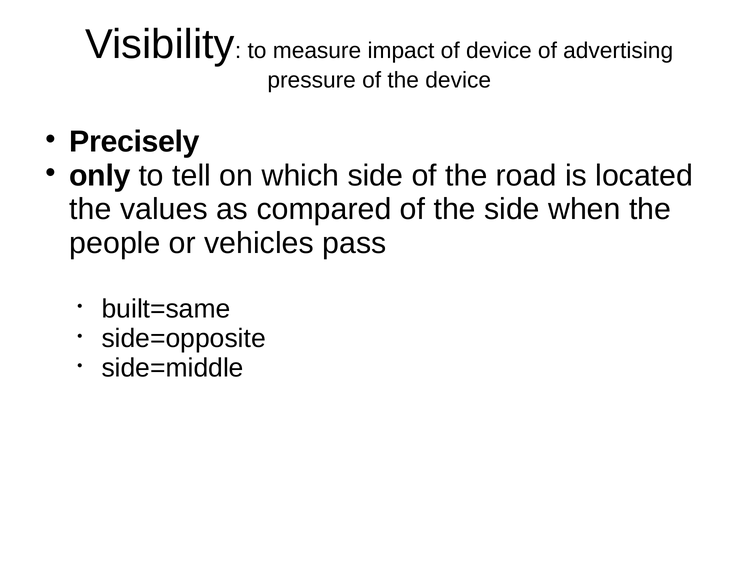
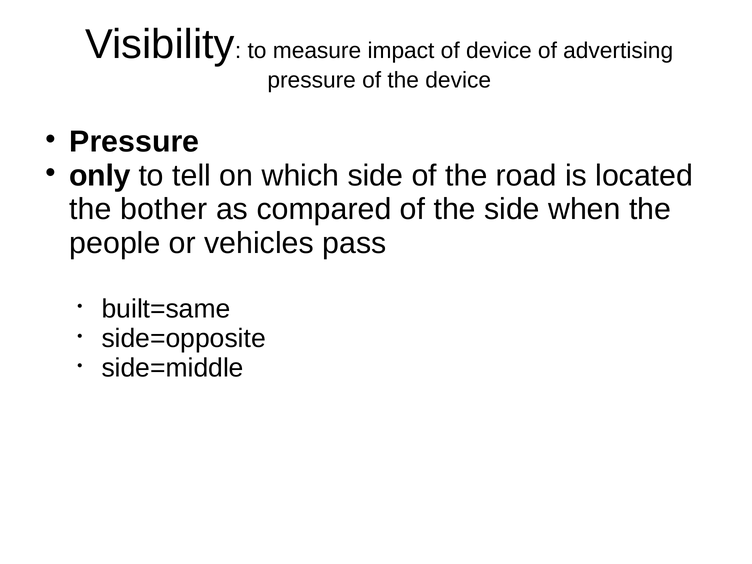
Precisely: Precisely -> Pressure (134, 142)
values: values -> bother (164, 209)
